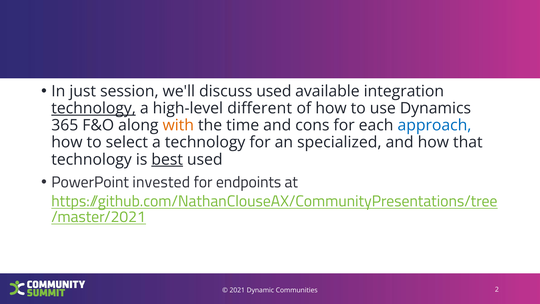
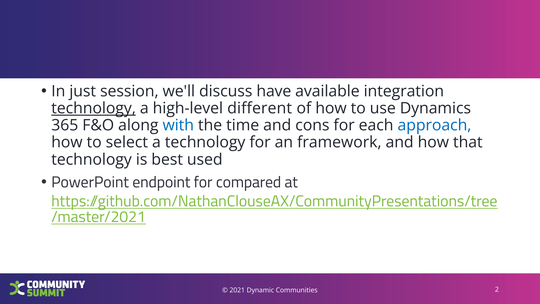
discuss used: used -> have (274, 91)
with colour: orange -> blue (178, 125)
specialized: specialized -> framework (339, 142)
best underline: present -> none (167, 159)
invested: invested -> endpoint (161, 182)
endpoints: endpoints -> compared (249, 182)
